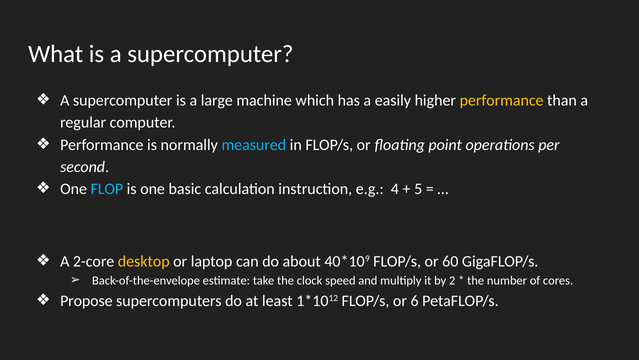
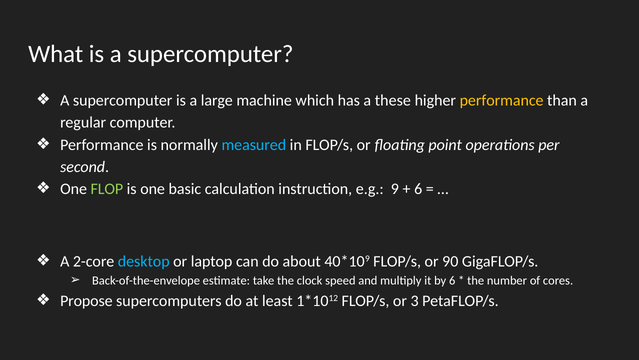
easily: easily -> these (393, 100)
FLOP colour: light blue -> light green (107, 189)
4: 4 -> 9 (395, 189)
5: 5 -> 6 (418, 189)
desktop colour: yellow -> light blue (144, 261)
60: 60 -> 90 (450, 261)
by 2: 2 -> 6 (452, 280)
6: 6 -> 3 (415, 300)
